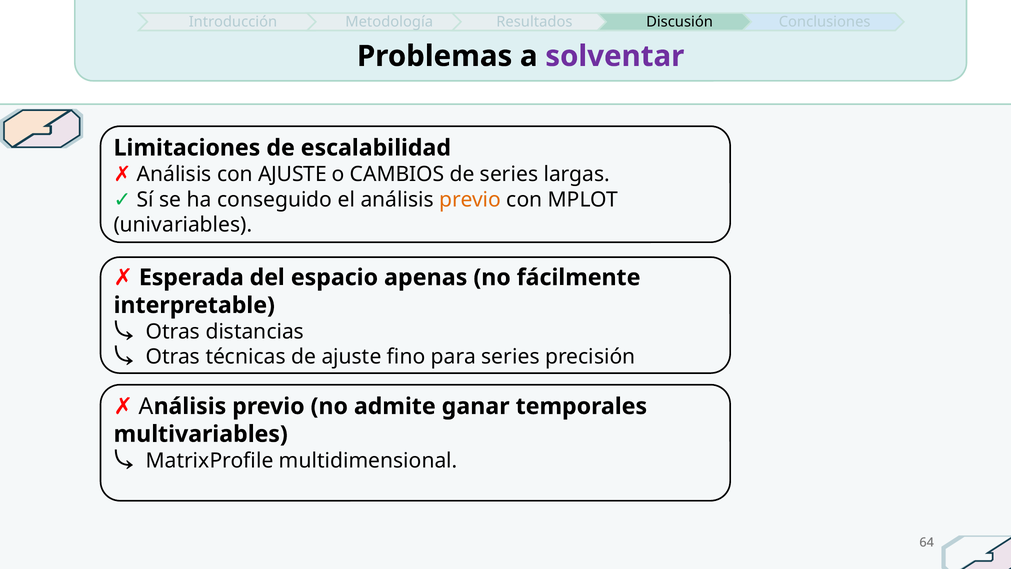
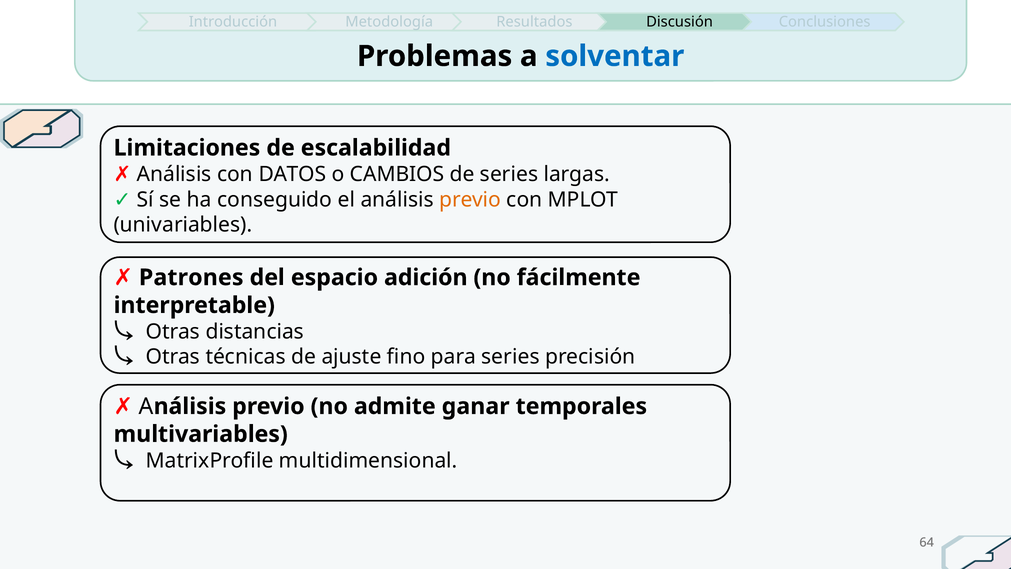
solventar colour: purple -> blue (615, 56)
con AJUSTE: AJUSTE -> DATOS (292, 174)
Esperada: Esperada -> Patrones (191, 277)
apenas: apenas -> adición (426, 277)
